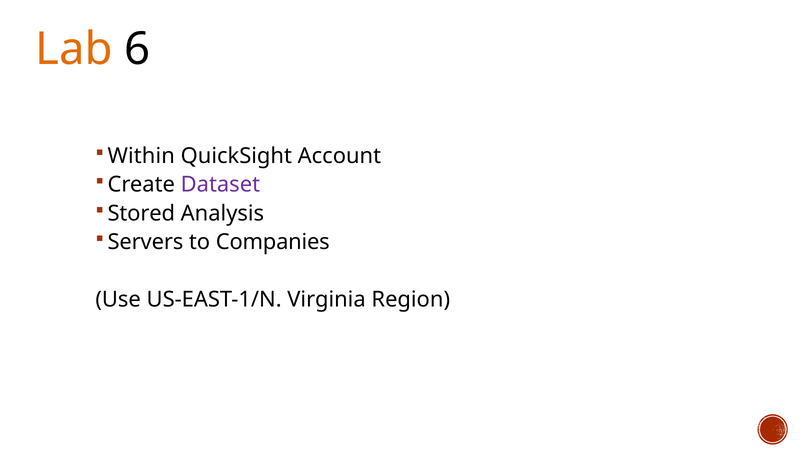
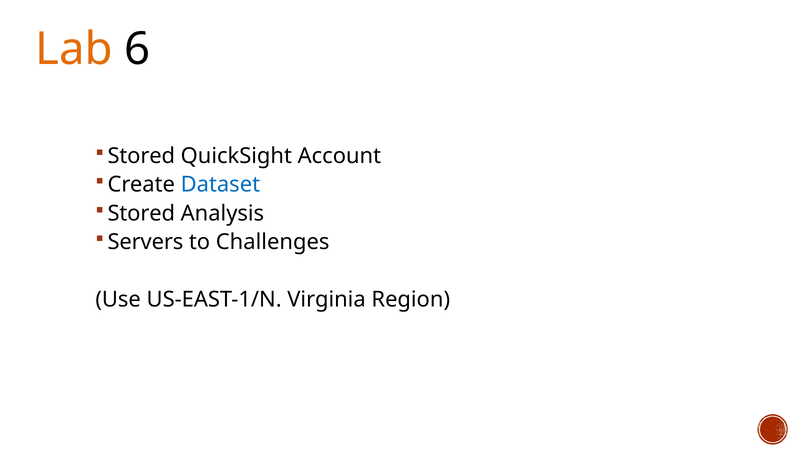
Within: Within -> Stored (141, 156)
Dataset colour: purple -> blue (220, 184)
Companies: Companies -> Challenges (273, 242)
